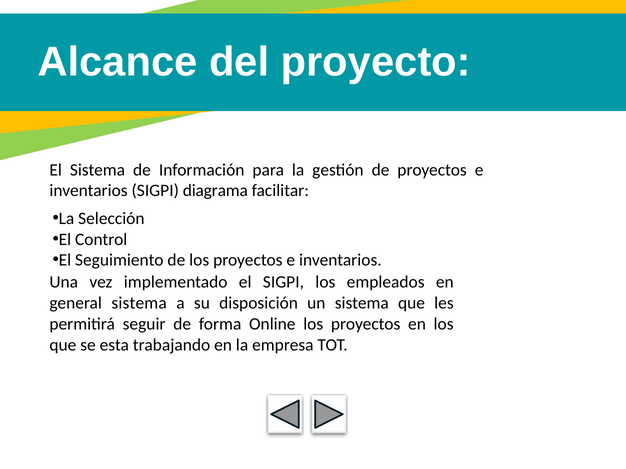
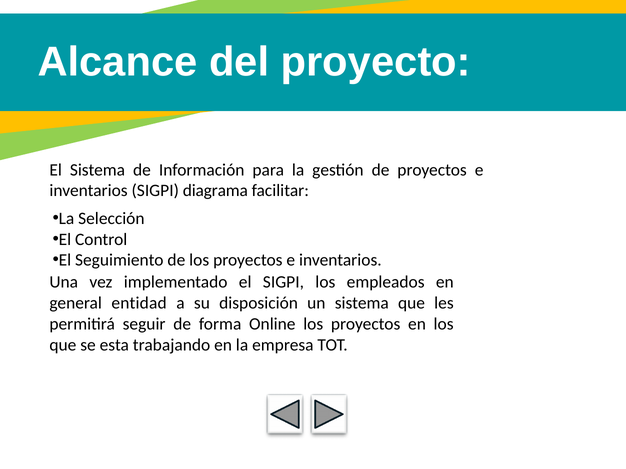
general sistema: sistema -> entidad (139, 303)
